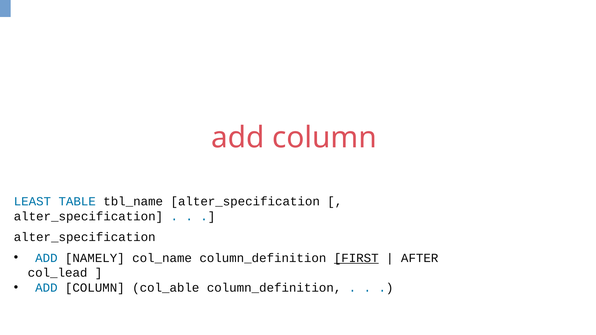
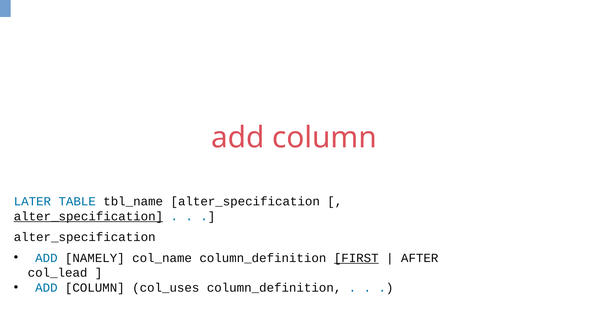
LEAST: LEAST -> LATER (32, 202)
alter_specification underline: none -> present (88, 216)
col_able: col_able -> col_uses (166, 288)
